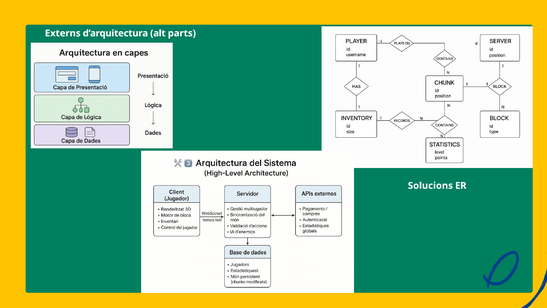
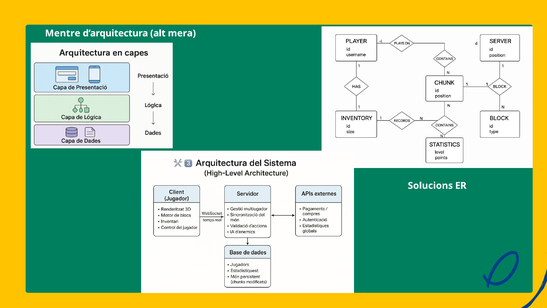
Externs: Externs -> Mentre (63, 33)
parts: parts -> mera (182, 33)
